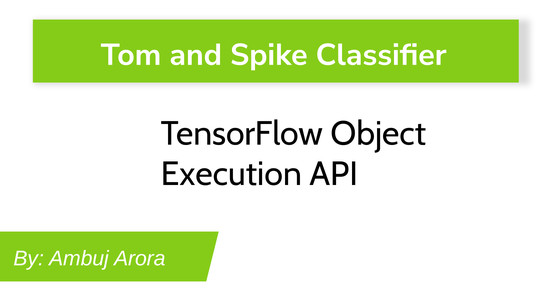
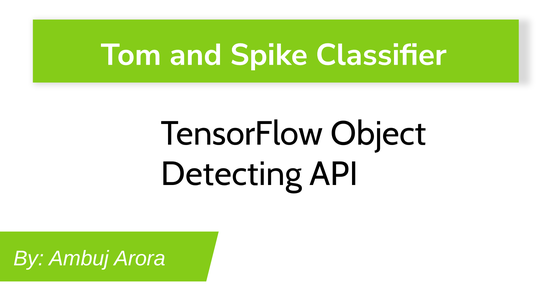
Execution: Execution -> Detecting (231, 174)
